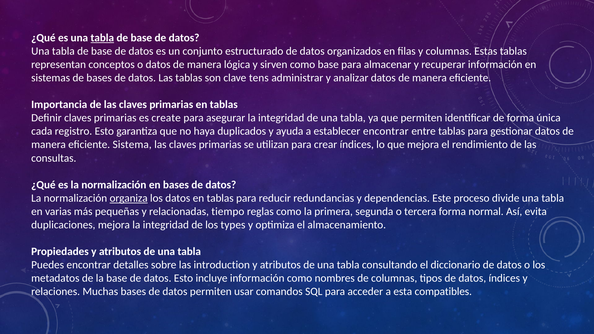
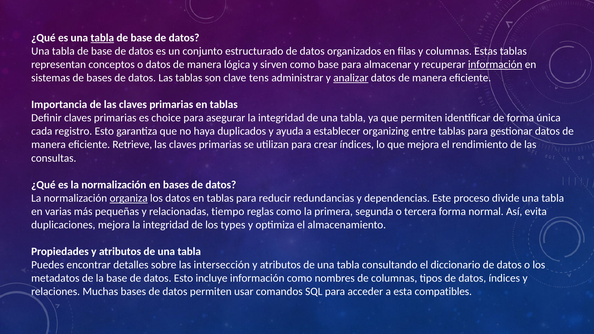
información underline: none -> present (495, 65)
analizar underline: none -> present (351, 78)
create: create -> choice (166, 118)
establecer encontrar: encontrar -> organizing (386, 131)
Sistema: Sistema -> Retrieve (132, 145)
introduction: introduction -> intersección (222, 265)
